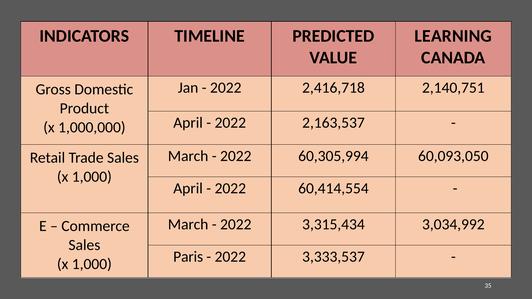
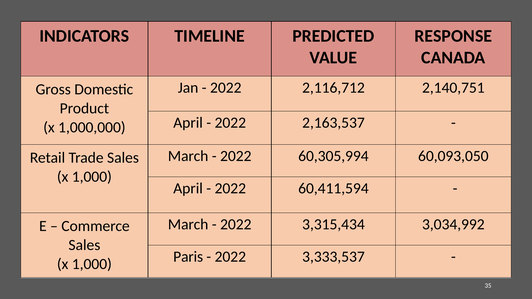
LEARNING: LEARNING -> RESPONSE (453, 36)
2,416,718: 2,416,718 -> 2,116,712 (333, 88)
60,414,554: 60,414,554 -> 60,411,594 (333, 189)
